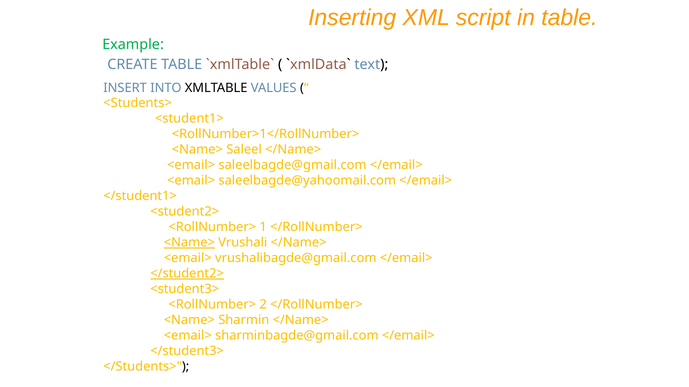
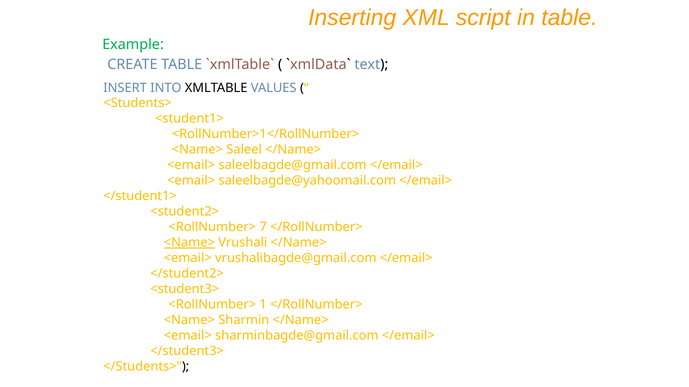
1: 1 -> 7 (263, 227)
</student2> underline: present -> none (187, 274)
2: 2 -> 1 (263, 305)
